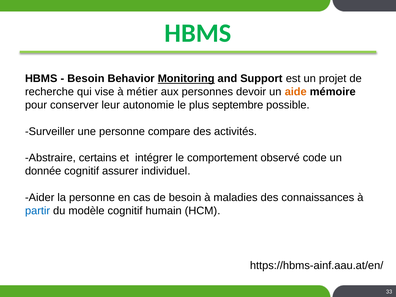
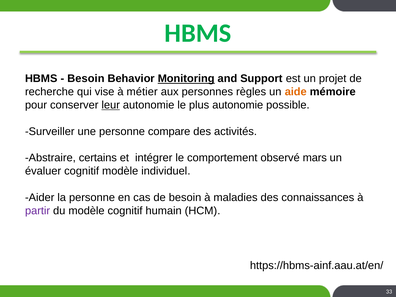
devoir: devoir -> règles (251, 92)
leur underline: none -> present (111, 105)
plus septembre: septembre -> autonomie (238, 105)
code: code -> mars (315, 158)
donnée: donnée -> évaluer (43, 171)
cognitif assurer: assurer -> modèle (120, 171)
partir colour: blue -> purple (38, 211)
